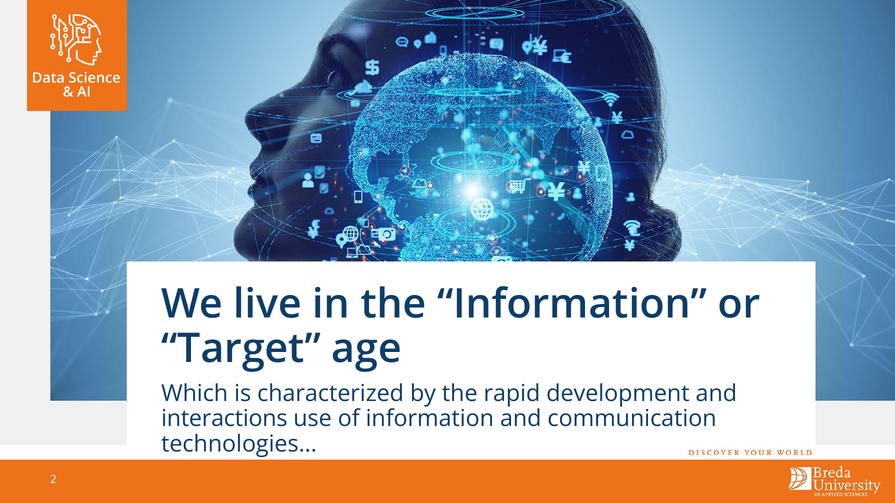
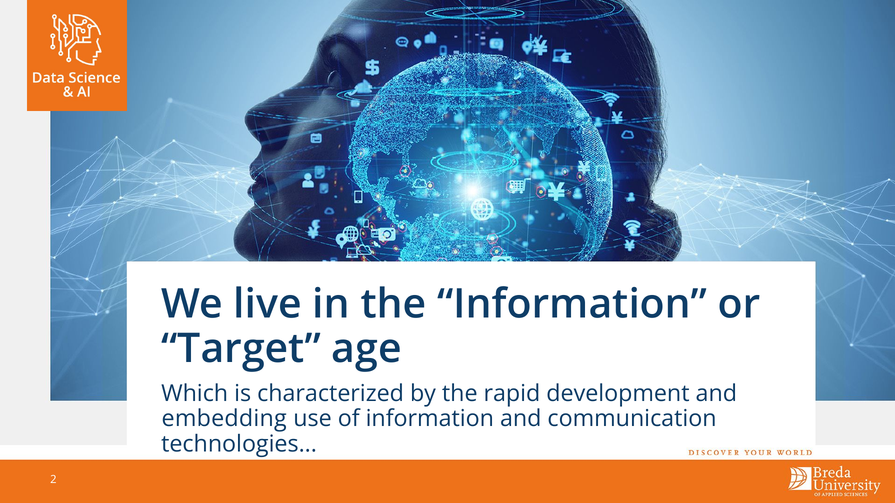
interactions: interactions -> embedding (224, 419)
